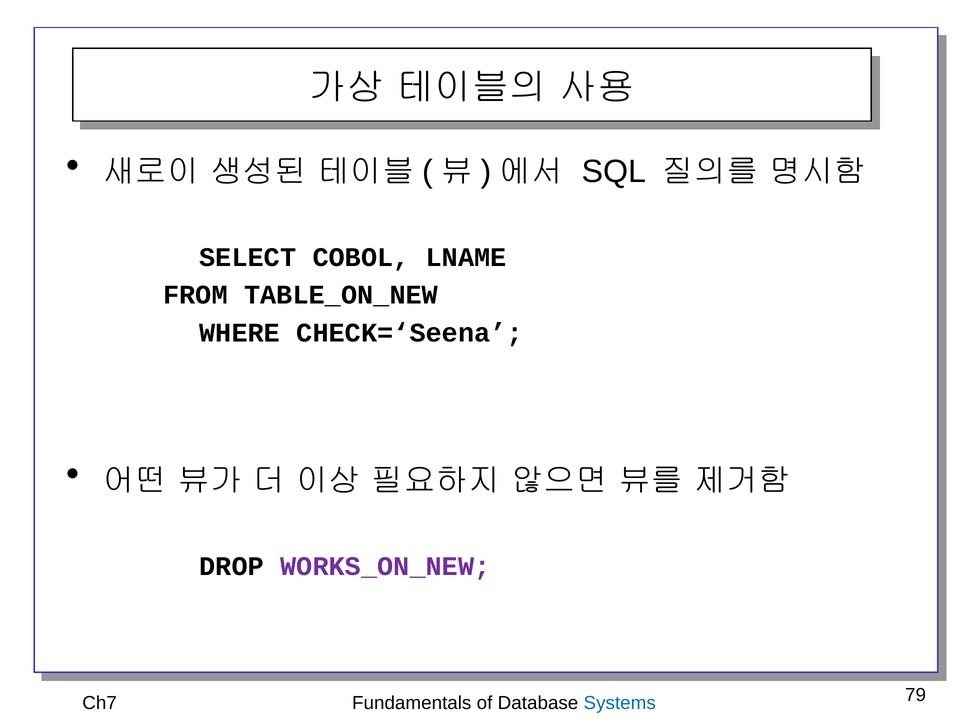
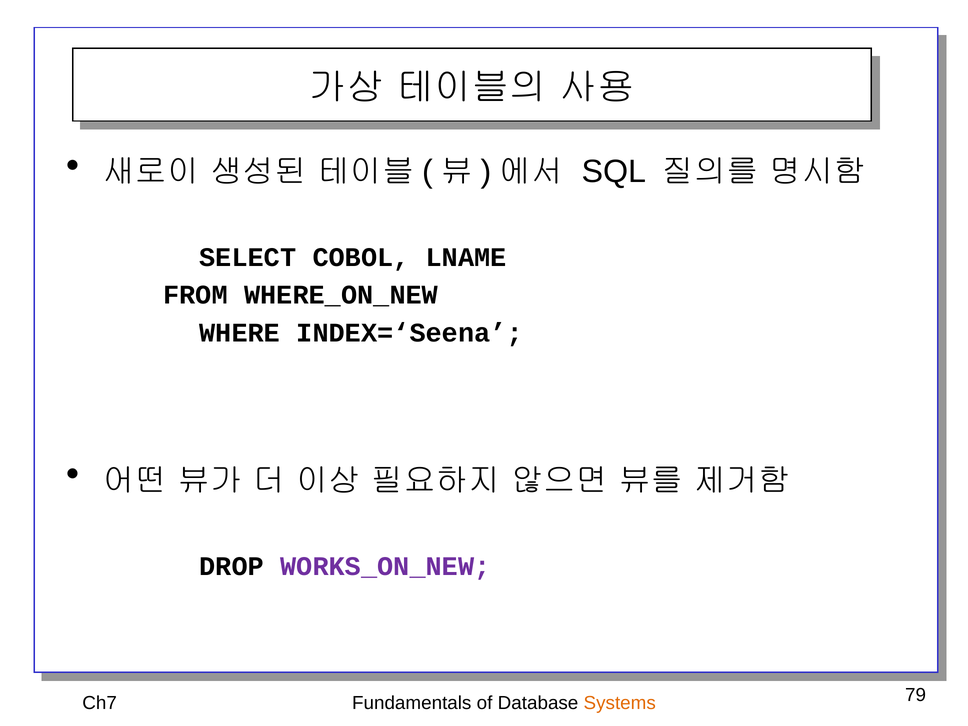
TABLE_ON_NEW: TABLE_ON_NEW -> WHERE_ON_NEW (341, 295)
CHECK=‘Seena: CHECK=‘Seena -> INDEX=‘Seena (410, 333)
Systems colour: blue -> orange (620, 703)
